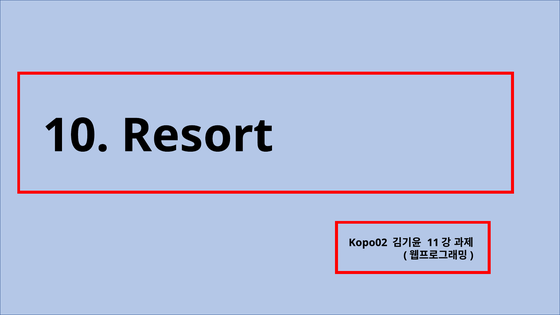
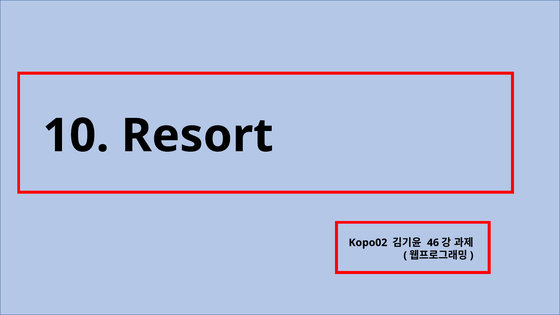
11: 11 -> 46 (433, 243)
